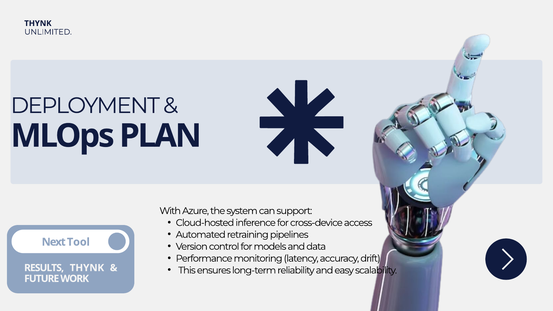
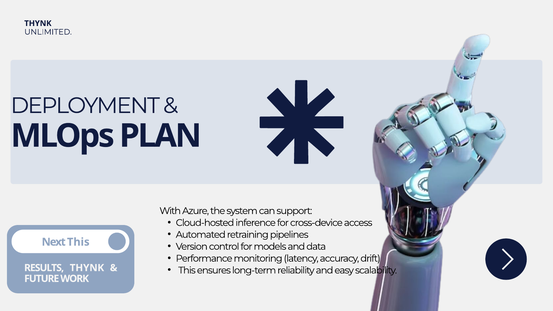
Next Tool: Tool -> This (78, 242)
